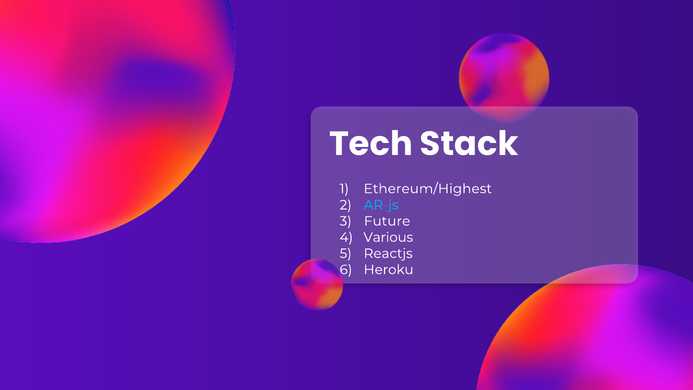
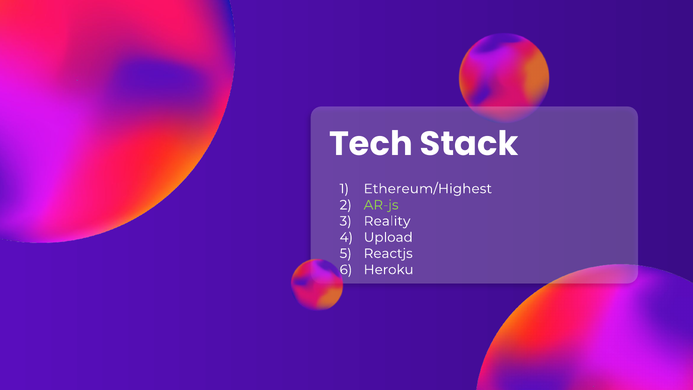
AR-js colour: light blue -> light green (381, 205)
Future: Future -> Reality (387, 221)
Various: Various -> Upload (388, 237)
